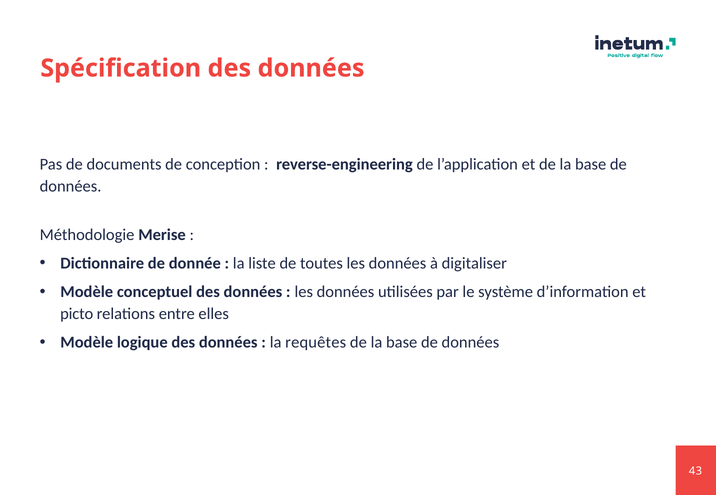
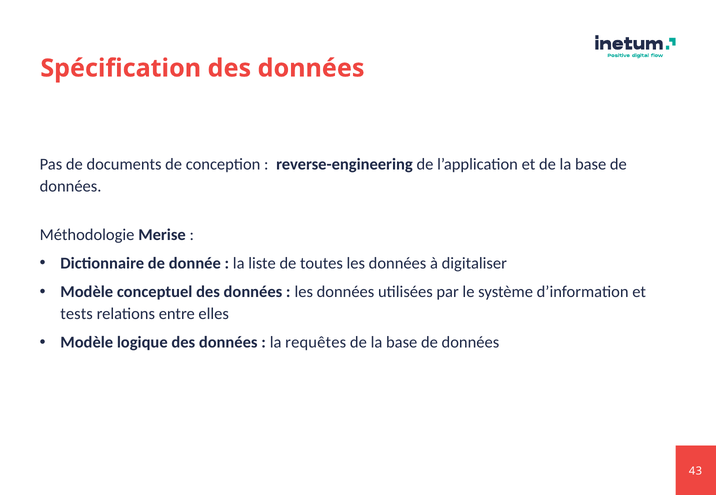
picto: picto -> tests (77, 314)
